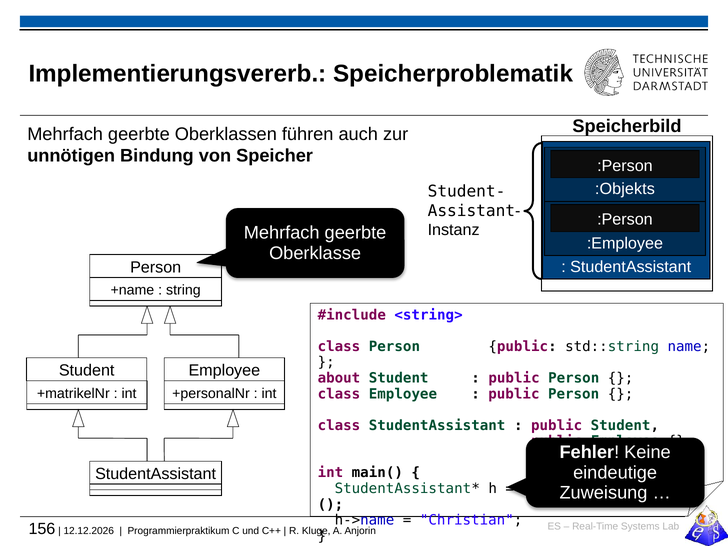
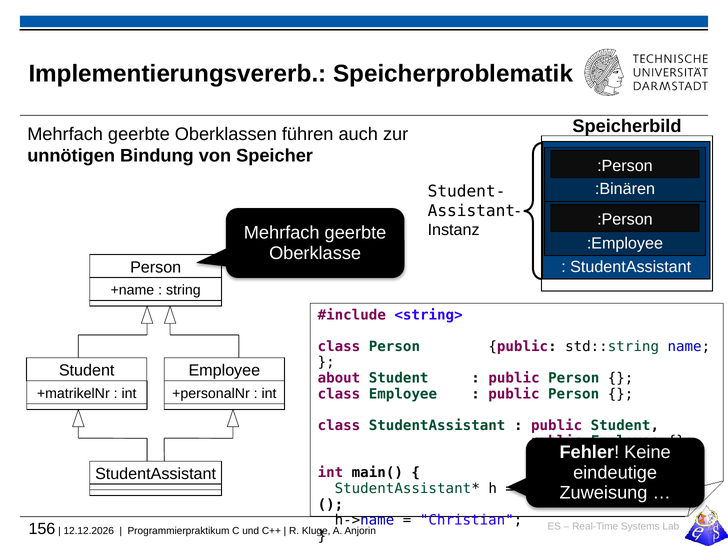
:Objekts: :Objekts -> :Binären (625, 189)
